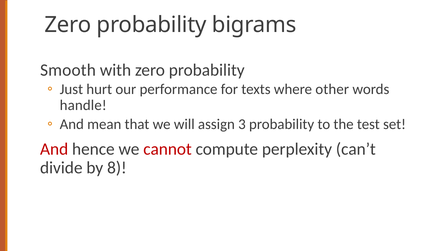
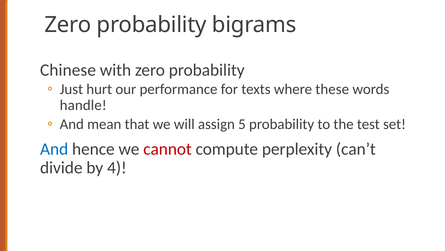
Smooth: Smooth -> Chinese (68, 70)
other: other -> these (332, 89)
3: 3 -> 5 (242, 124)
And colour: red -> blue (54, 149)
8: 8 -> 4 (117, 167)
